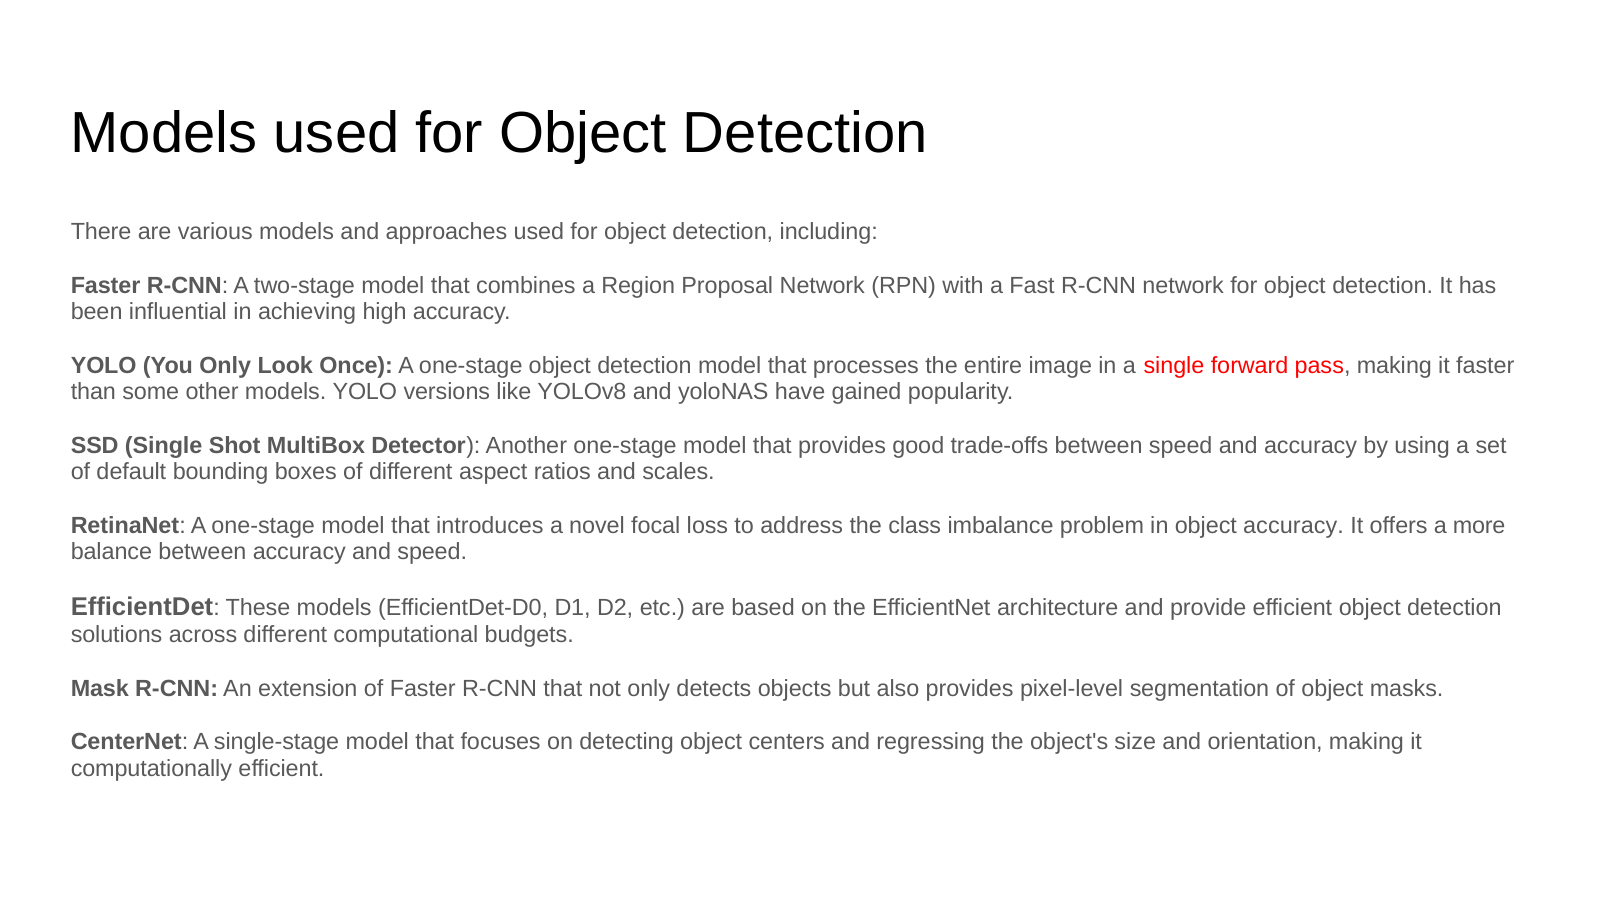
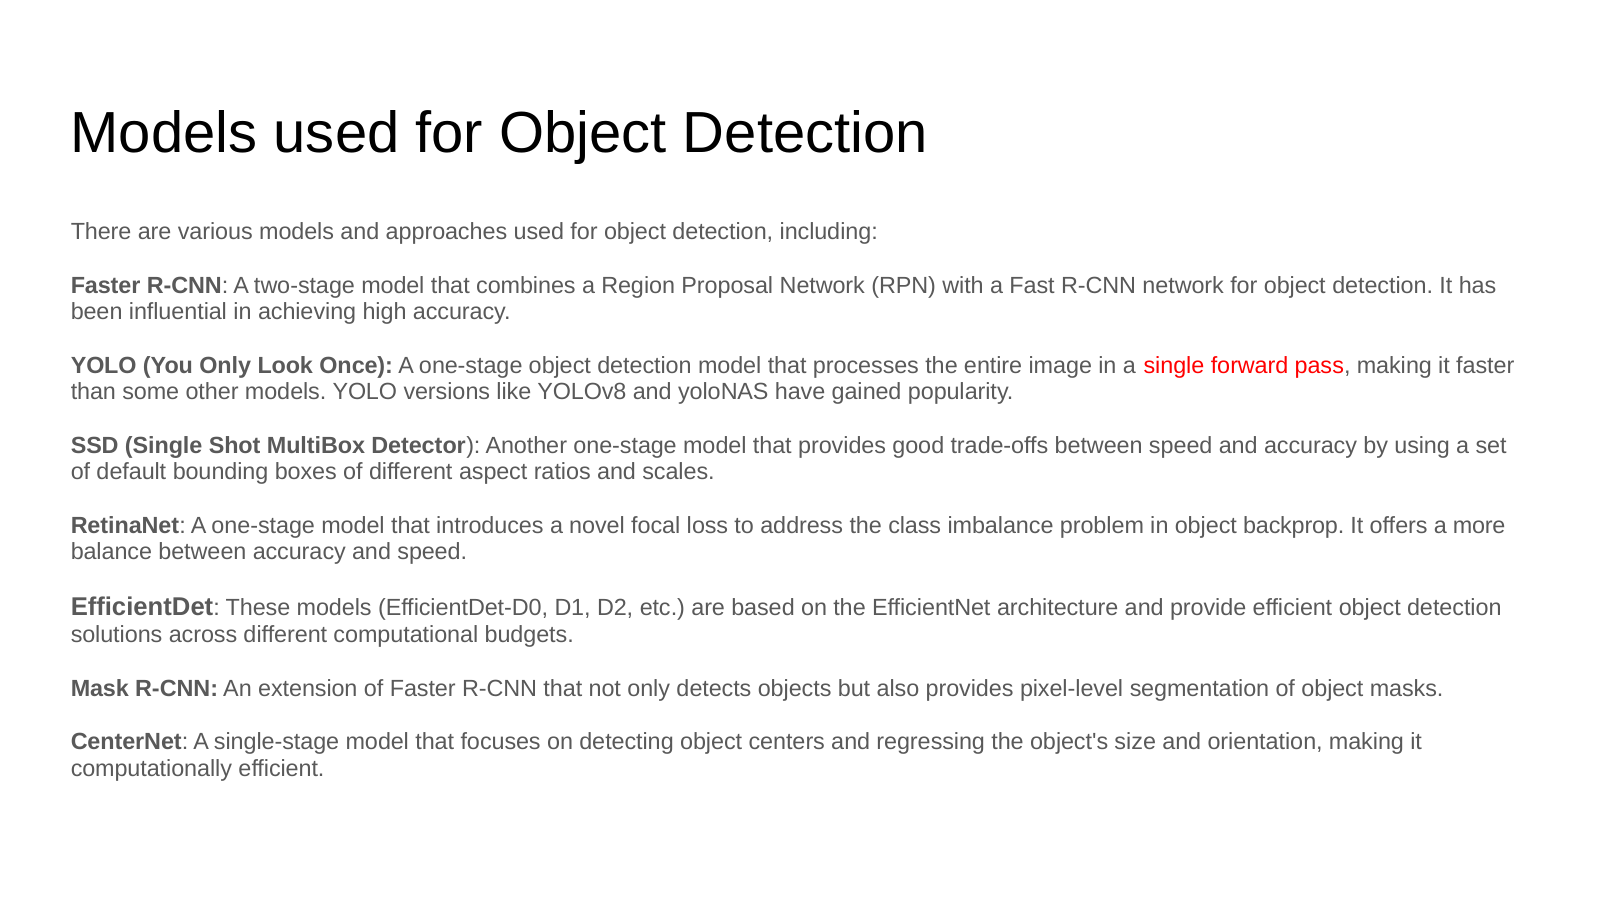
object accuracy: accuracy -> backprop (1294, 525)
